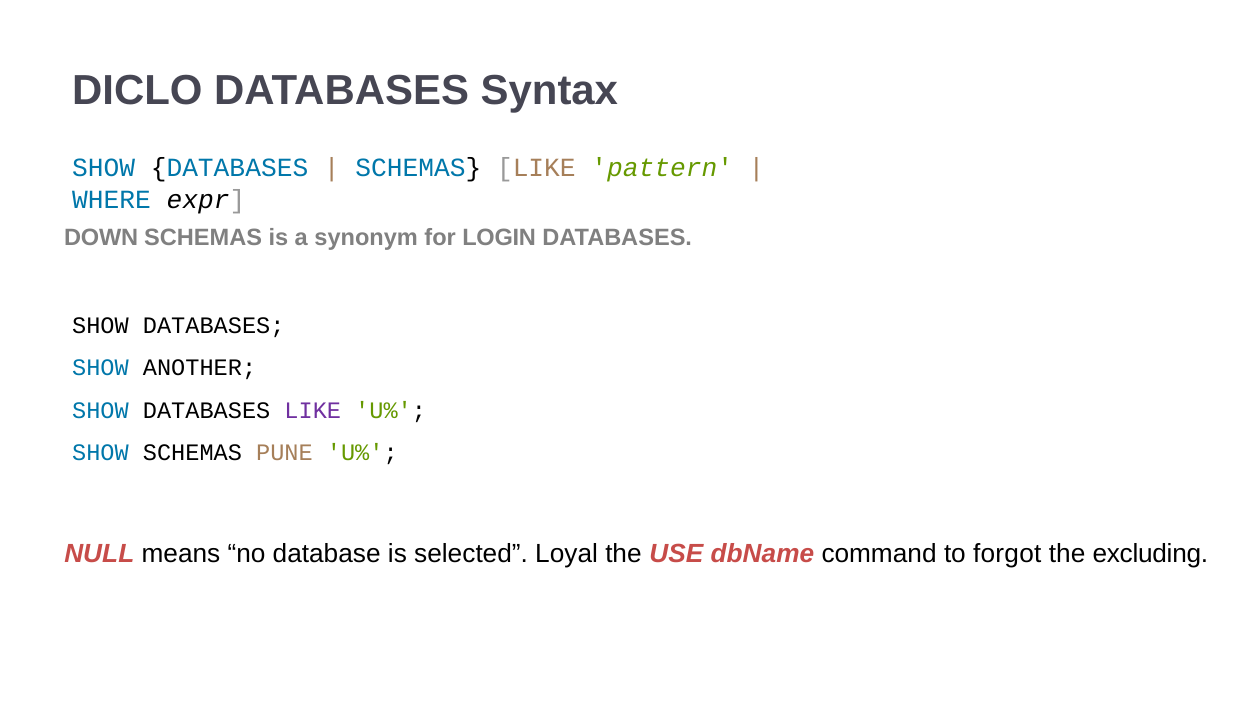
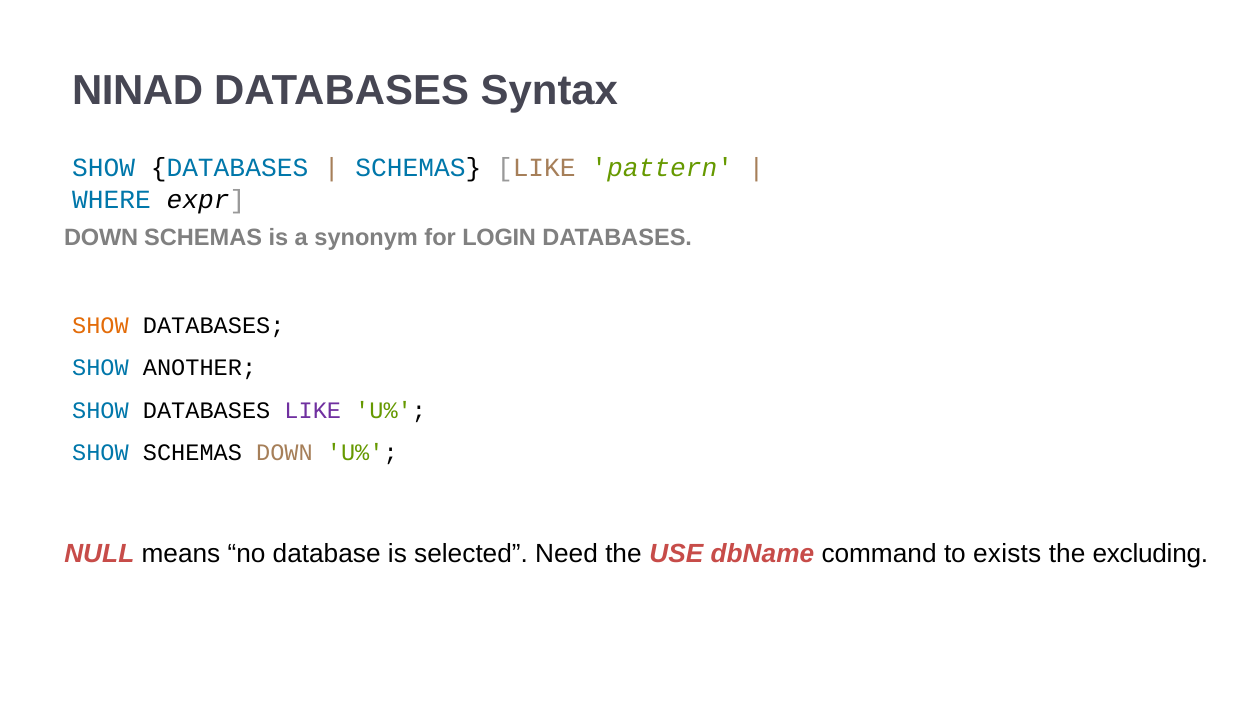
DICLO: DICLO -> NINAD (138, 91)
SHOW colour: black -> orange (100, 325)
SCHEMAS PUNE: PUNE -> DOWN (284, 453)
Loyal: Loyal -> Need (567, 554)
forgot: forgot -> exists (1007, 554)
